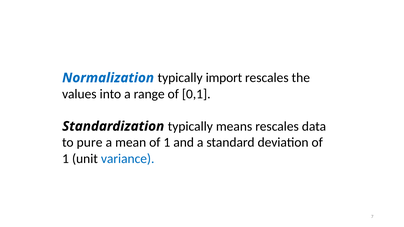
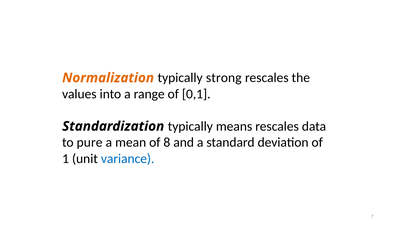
Normalization colour: blue -> orange (108, 78)
import: import -> strong (224, 78)
mean of 1: 1 -> 8 (167, 143)
